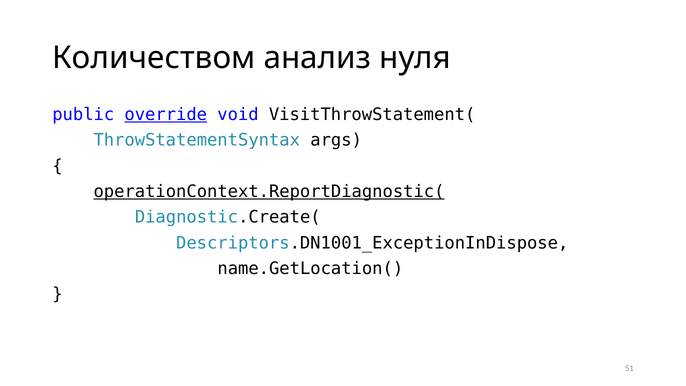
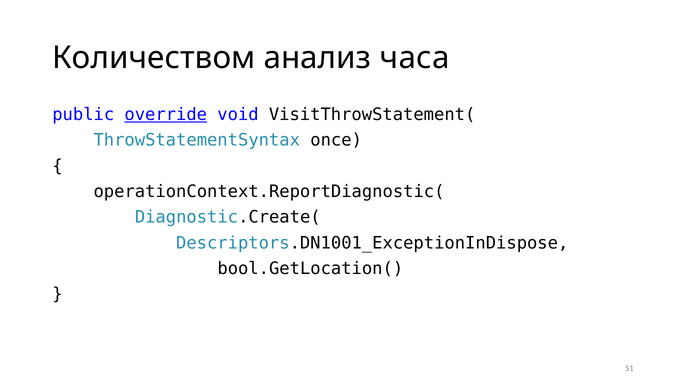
нуля: нуля -> часа (415, 58)
args: args -> once (336, 140)
operationContext.ReportDiagnostic( underline: present -> none (269, 191)
name.GetLocation(: name.GetLocation( -> bool.GetLocation( (310, 268)
